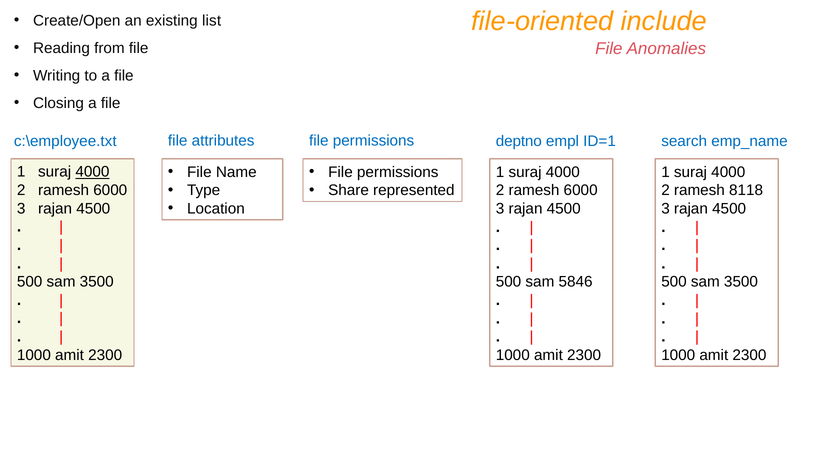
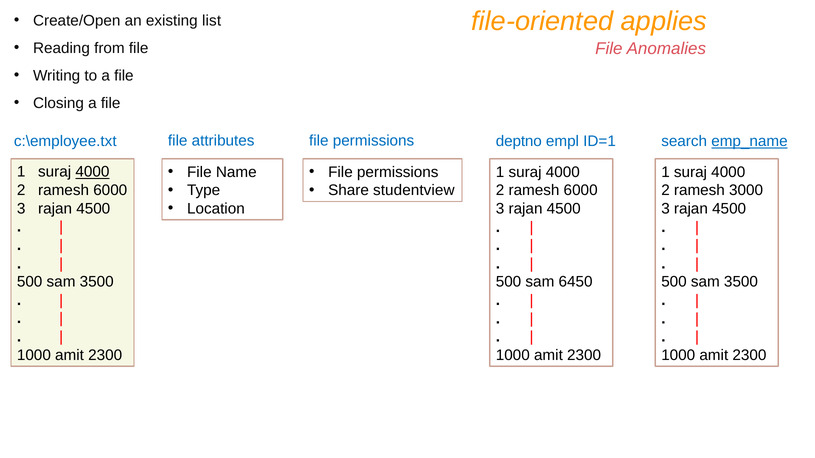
include: include -> applies (664, 21)
emp_name underline: none -> present (749, 141)
represented: represented -> studentview (414, 191)
8118: 8118 -> 3000 (746, 191)
5846: 5846 -> 6450 (576, 282)
